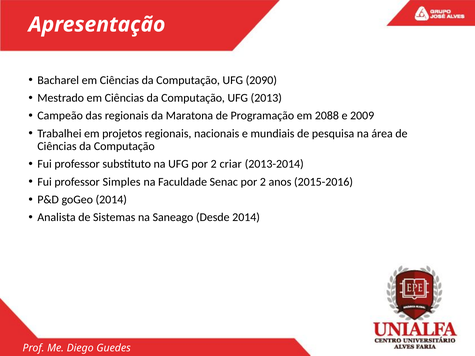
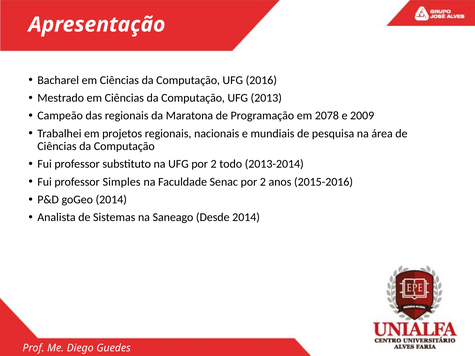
2090: 2090 -> 2016 (261, 80)
2088: 2088 -> 2078 (327, 116)
criar: criar -> todo (231, 164)
